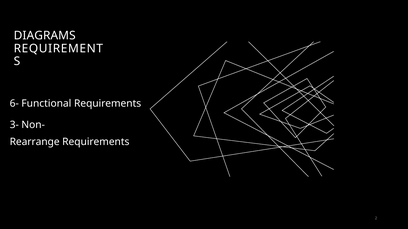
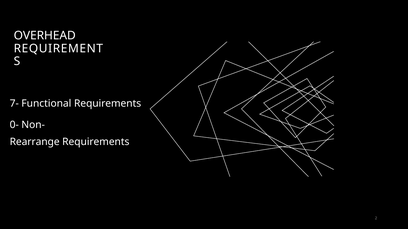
DIAGRAMS: DIAGRAMS -> OVERHEAD (45, 36)
6-: 6- -> 7- (14, 104)
3-: 3- -> 0- (14, 125)
